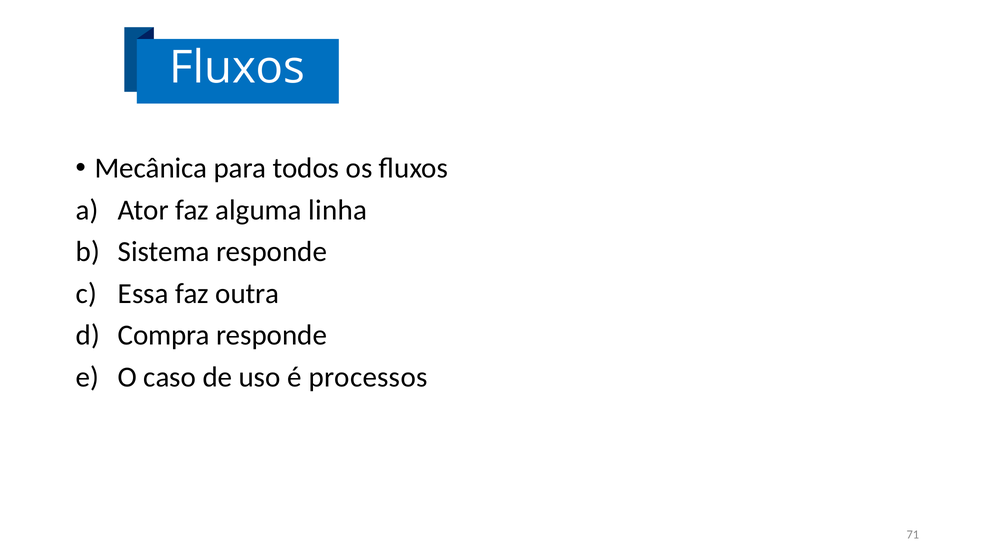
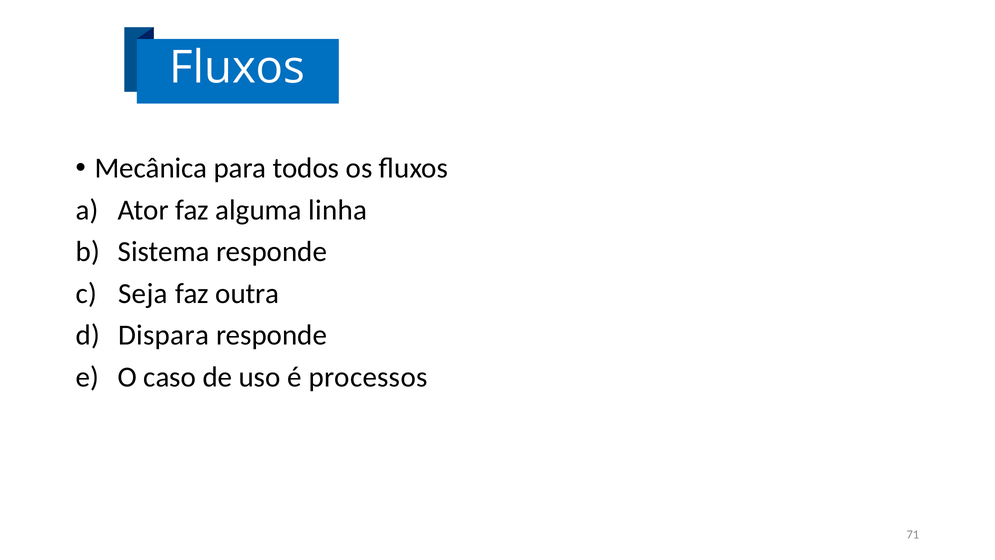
Essa: Essa -> Seja (143, 293)
Compra: Compra -> Dispara (164, 335)
